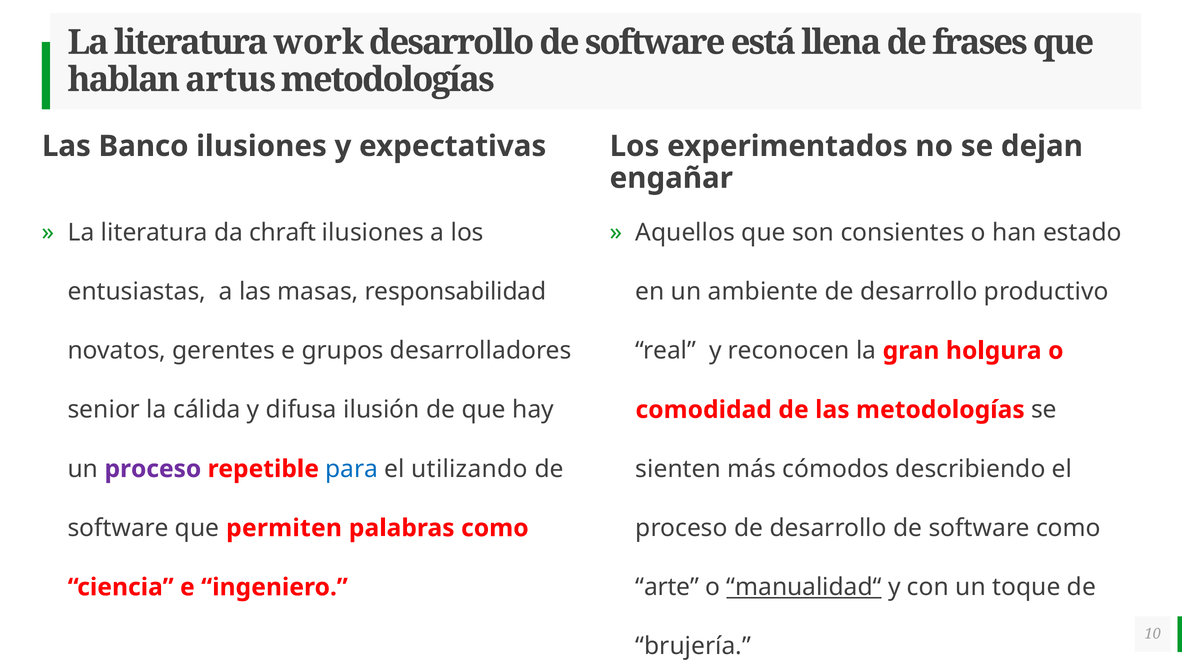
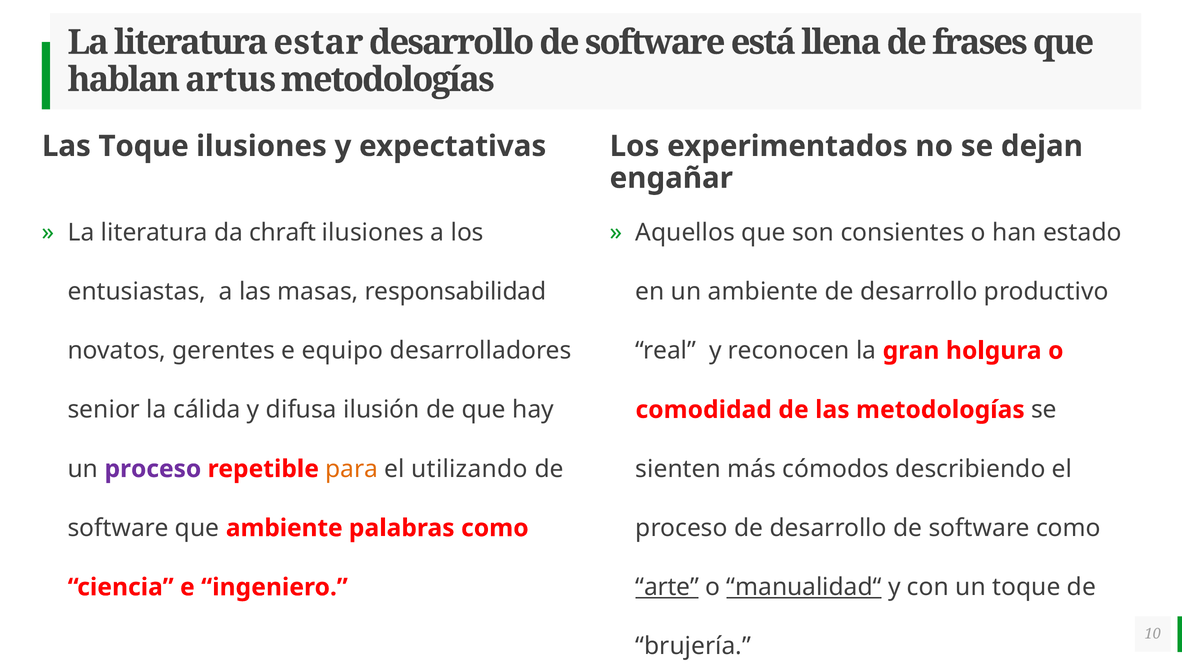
work: work -> estar (318, 42)
Las Banco: Banco -> Toque (144, 146)
grupos: grupos -> equipo (343, 351)
para colour: blue -> orange (352, 469)
que permiten: permiten -> ambiente (284, 528)
arte underline: none -> present (667, 587)
